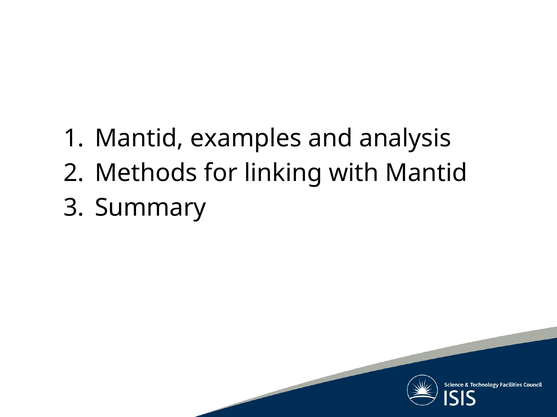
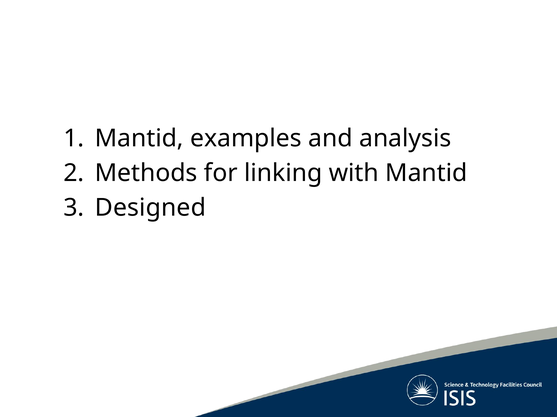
Summary: Summary -> Designed (150, 208)
